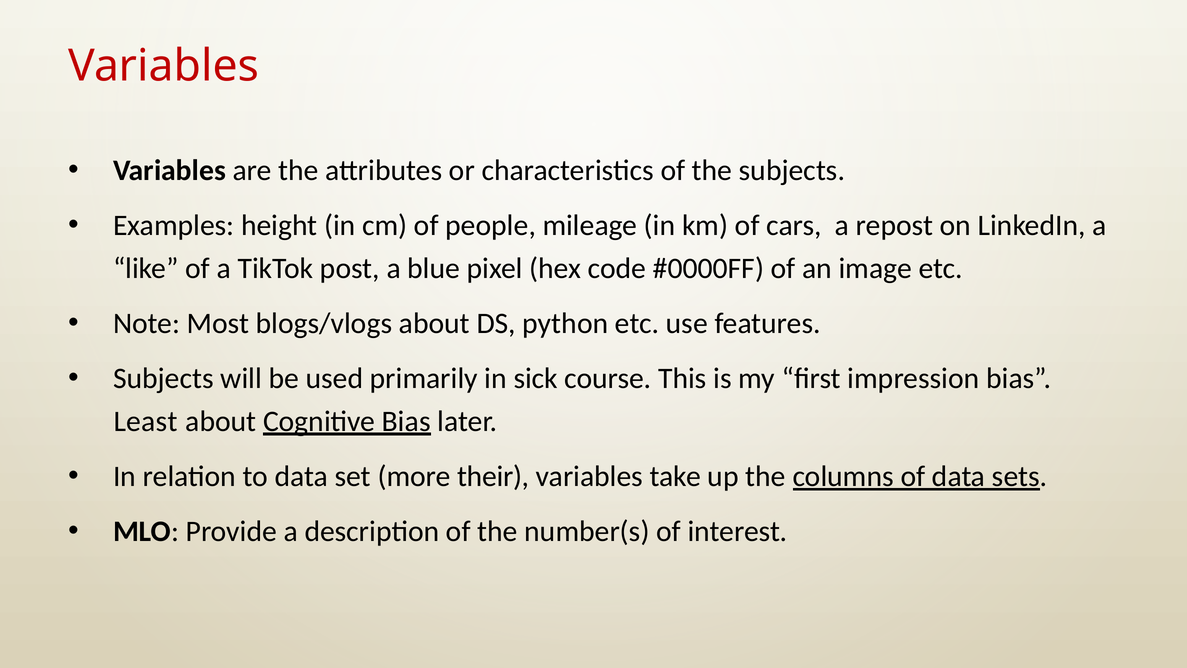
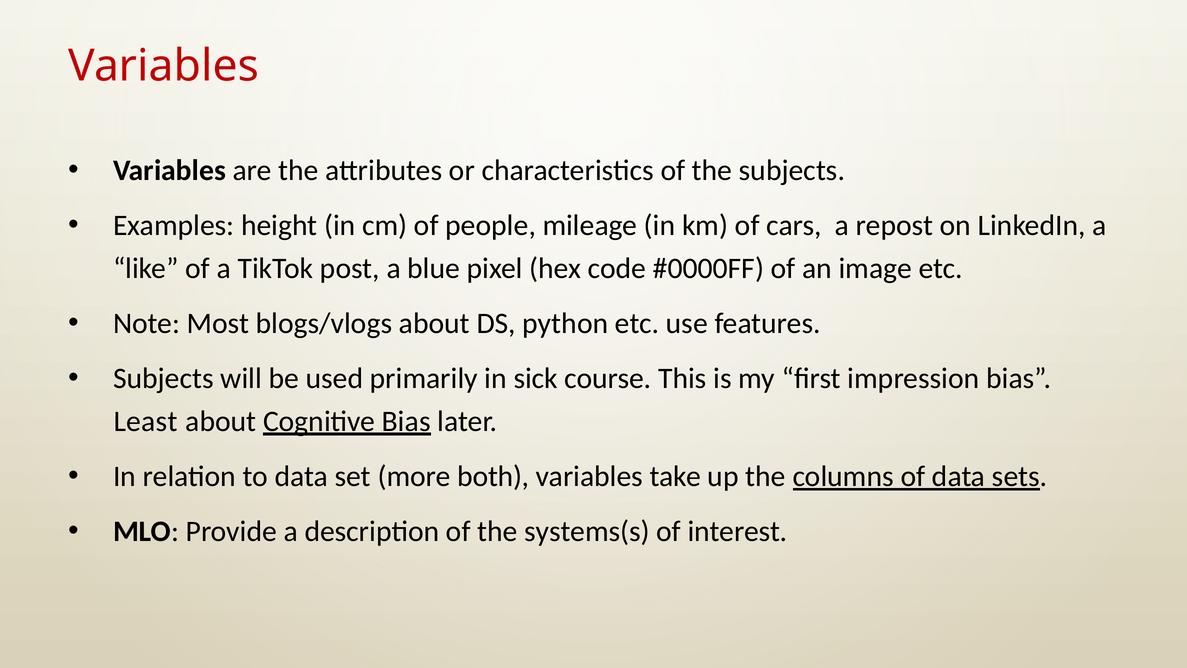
their: their -> both (493, 476)
number(s: number(s -> systems(s (587, 531)
